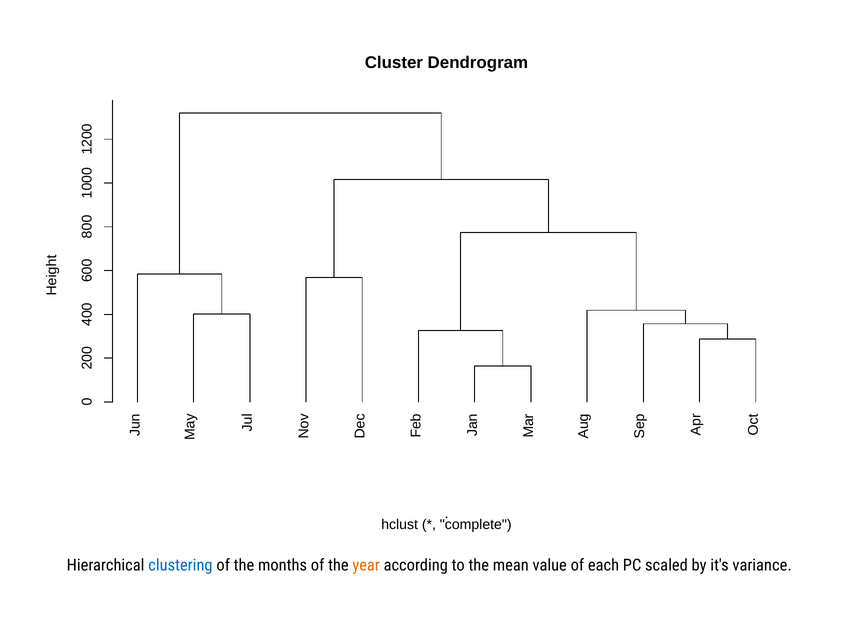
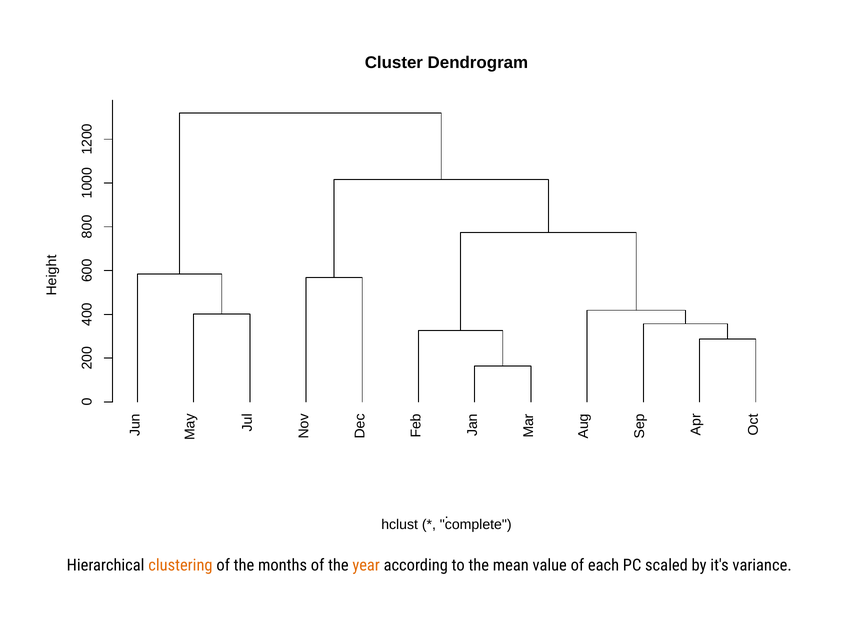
clustering colour: blue -> orange (180, 566)
